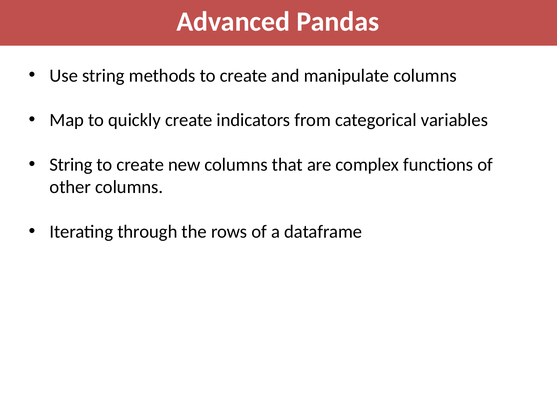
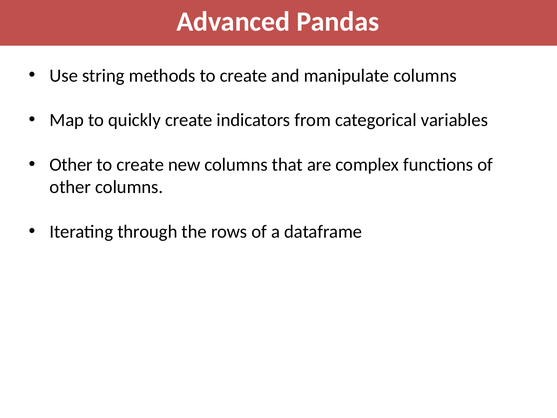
String: String -> Other (71, 165)
